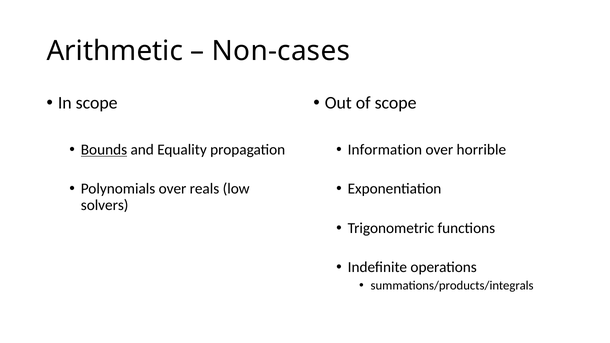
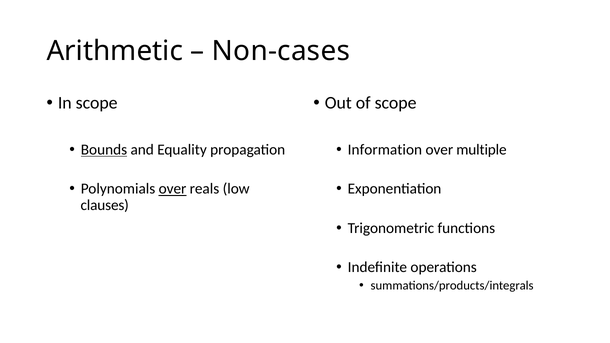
horrible: horrible -> multiple (481, 150)
over underline: none -> present (173, 189)
solvers: solvers -> clauses (105, 205)
